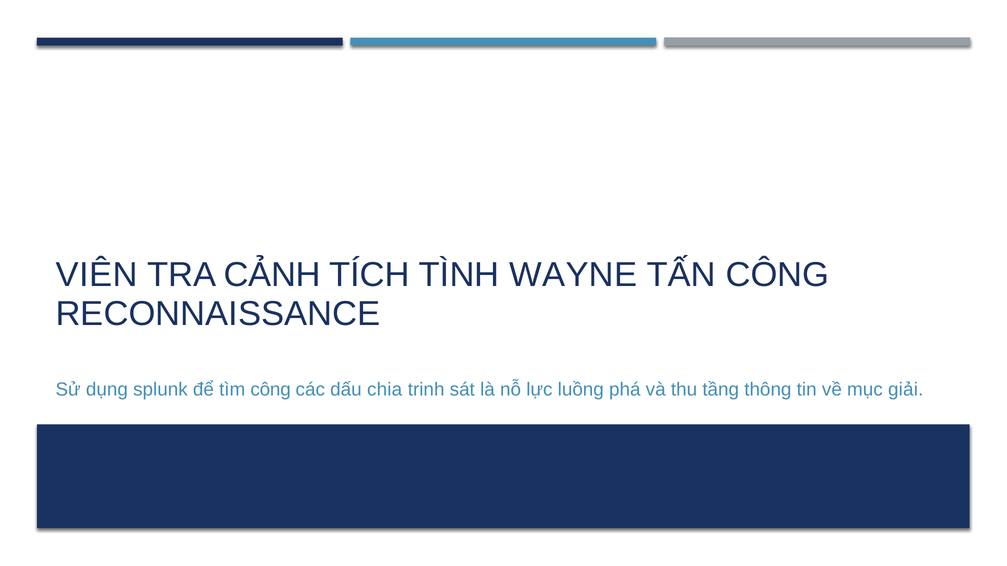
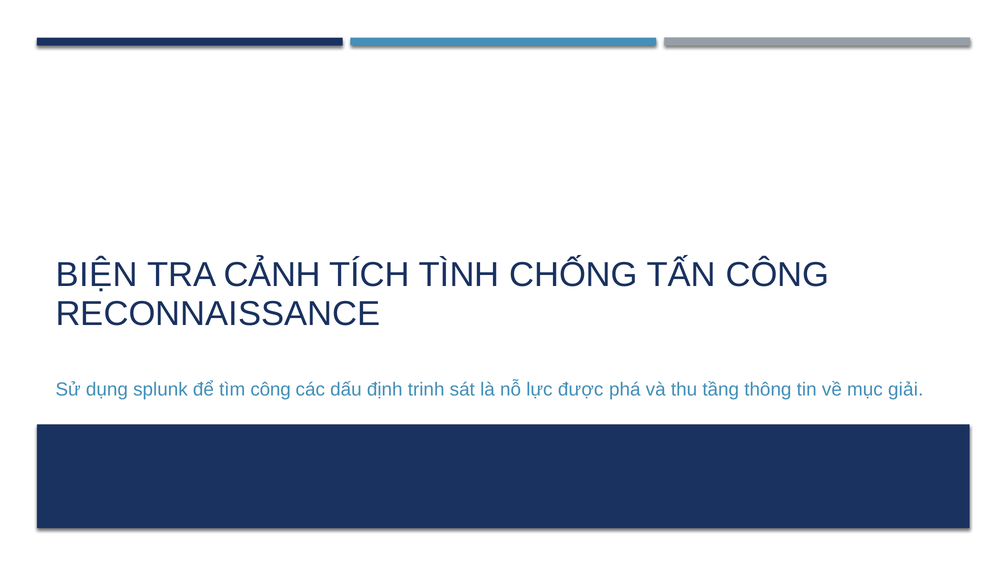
VIÊN: VIÊN -> BIỆN (97, 275)
WAYNE: WAYNE -> CHỐNG (573, 275)
chia: chia -> định (385, 390)
luồng: luồng -> được (581, 390)
